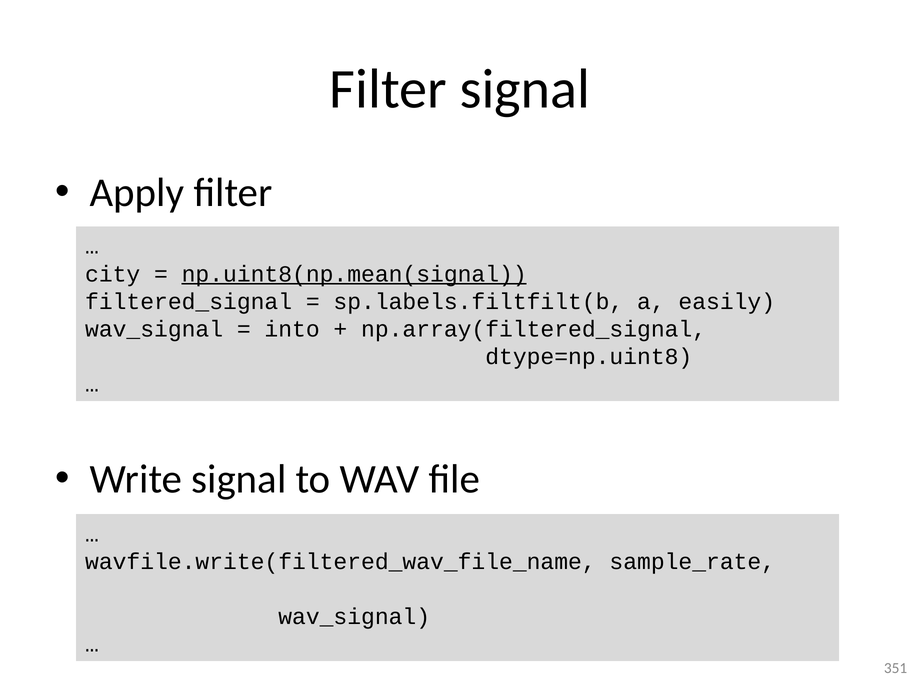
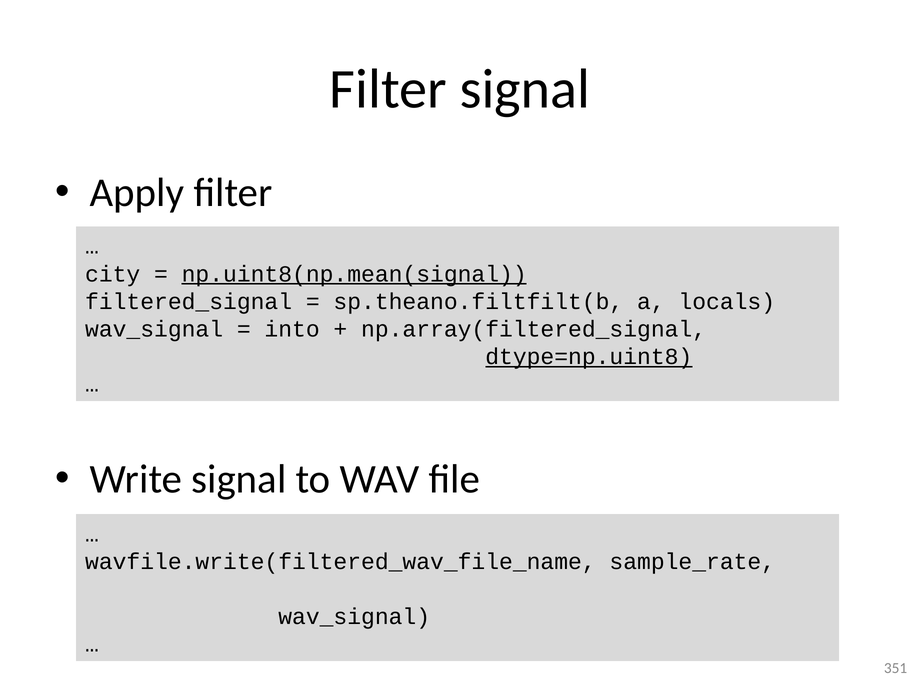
sp.labels.filtfilt(b: sp.labels.filtfilt(b -> sp.theano.filtfilt(b (478, 302)
easily: easily -> locals (727, 302)
dtype=np.uint8 underline: none -> present (589, 357)
